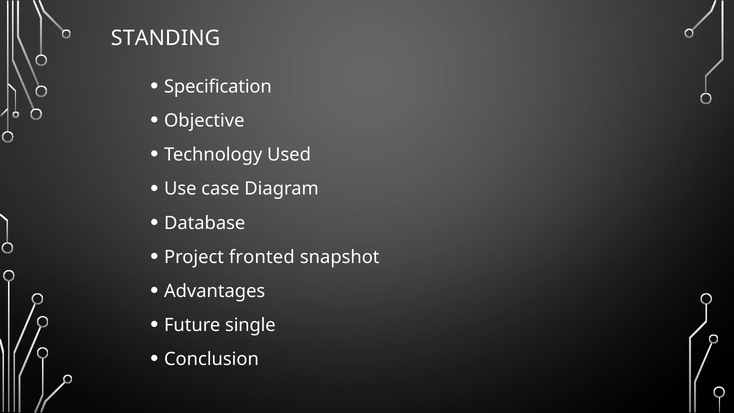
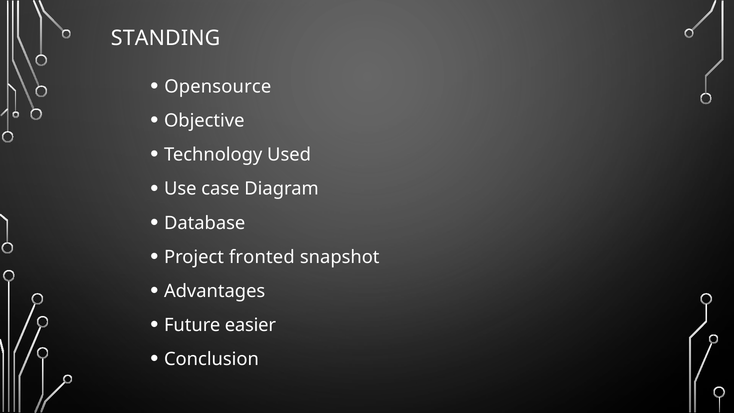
Specification: Specification -> Opensource (218, 87)
single: single -> easier (250, 325)
